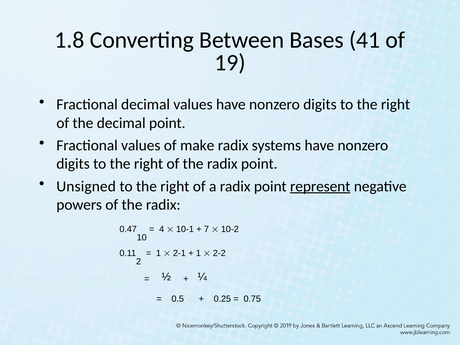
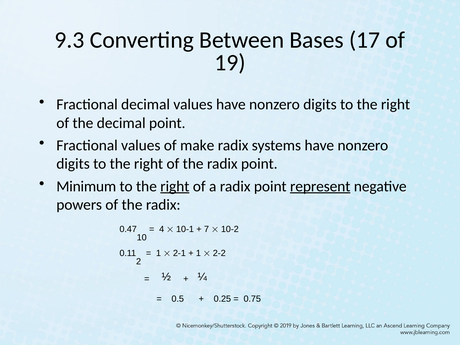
1.8: 1.8 -> 9.3 (70, 40)
41: 41 -> 17 (365, 40)
Unsigned: Unsigned -> Minimum (86, 186)
right underline: none -> present (175, 186)
